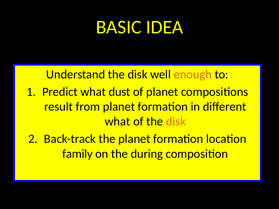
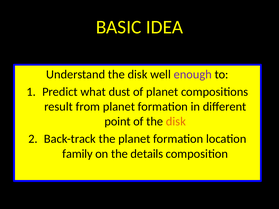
enough colour: orange -> purple (193, 74)
what: what -> point (118, 122)
during: during -> details (147, 154)
